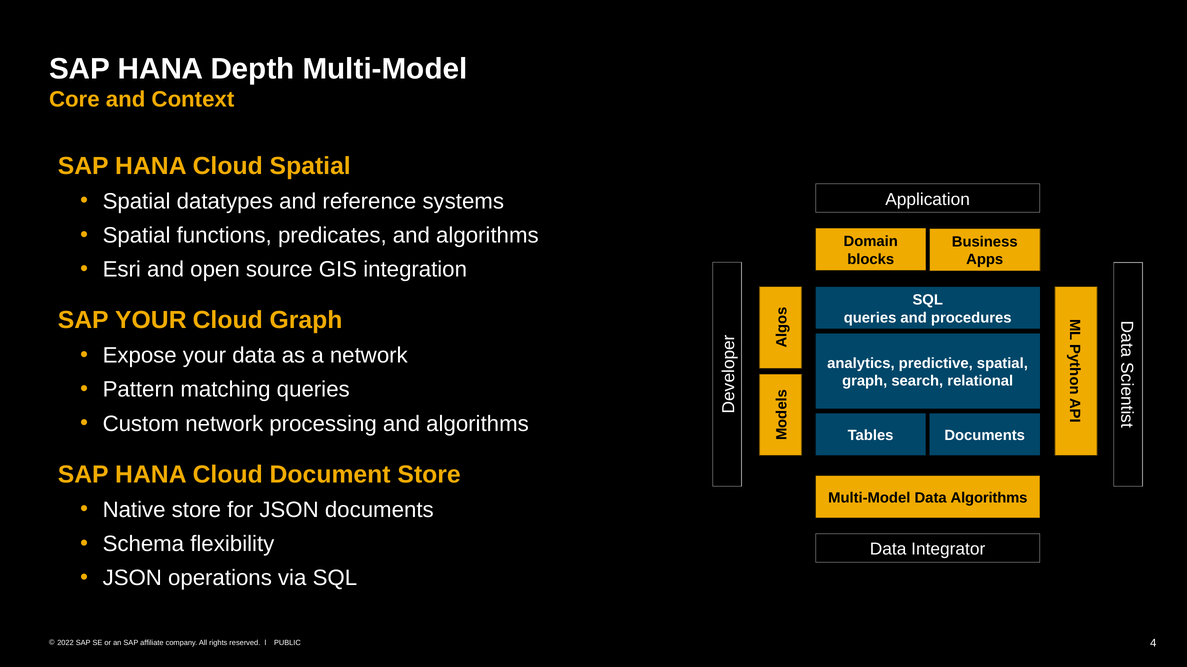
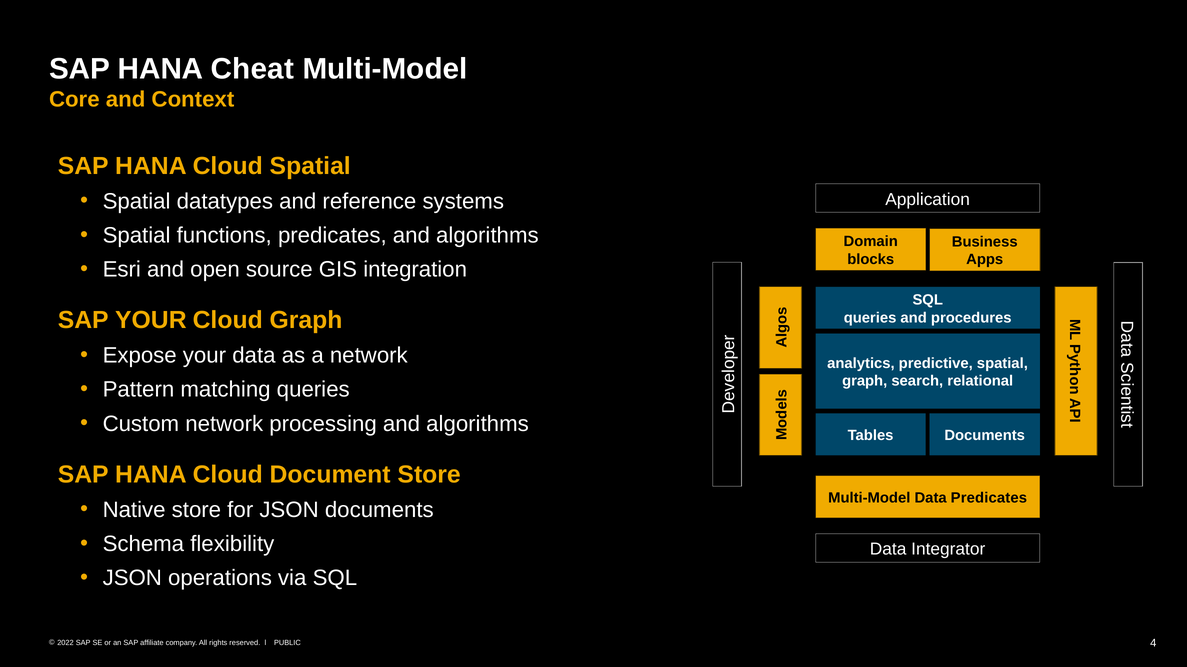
Depth: Depth -> Cheat (252, 69)
Data Algorithms: Algorithms -> Predicates (989, 498)
